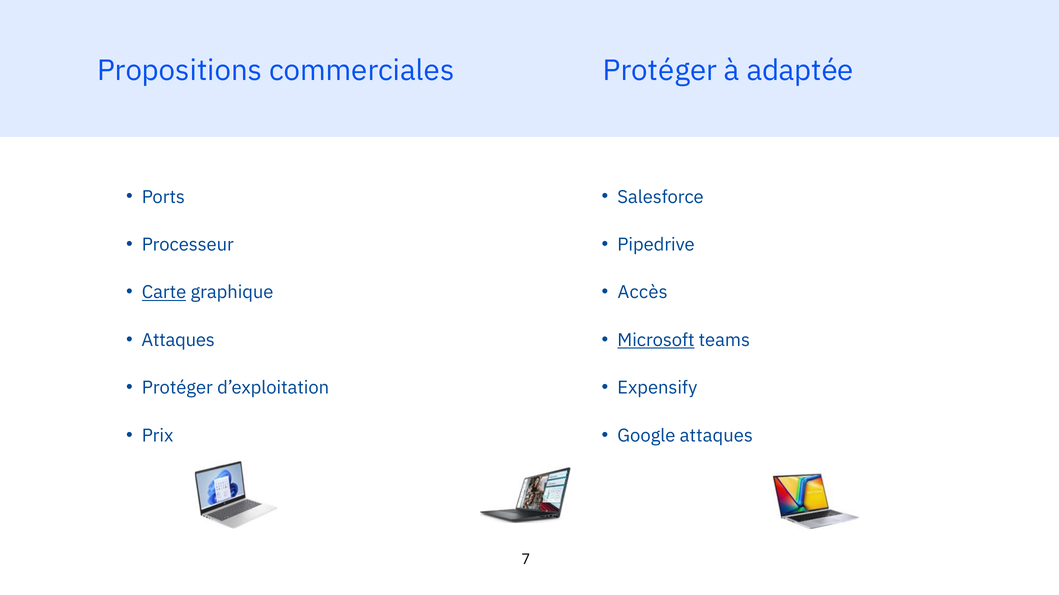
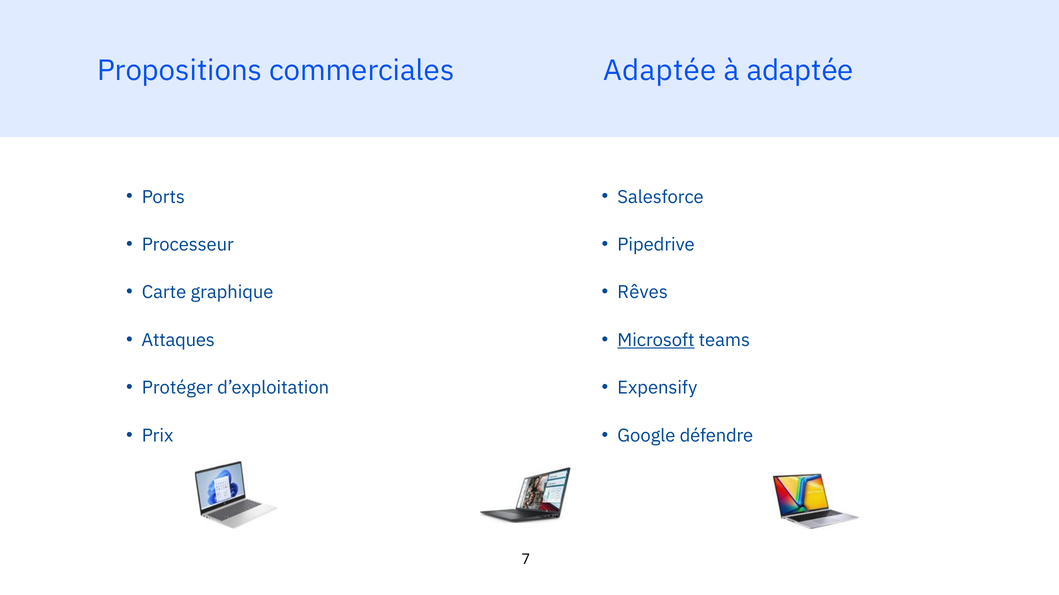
commerciales Protéger: Protéger -> Adaptée (660, 71)
Carte underline: present -> none (164, 293)
Accès: Accès -> Rêves (643, 293)
Google attaques: attaques -> défendre (716, 436)
